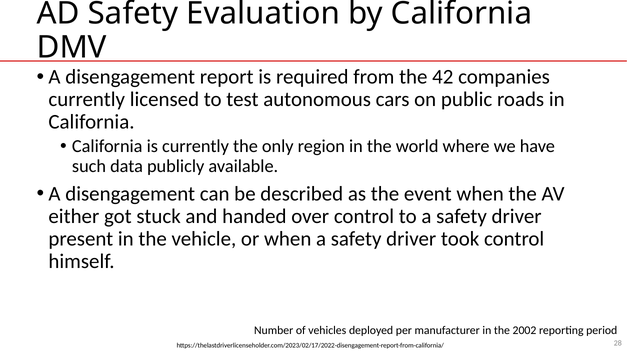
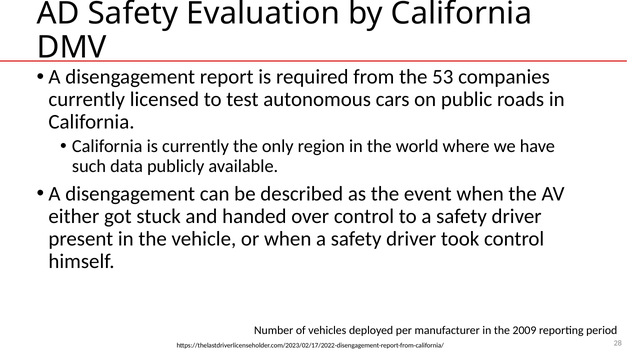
42: 42 -> 53 (443, 77)
2002: 2002 -> 2009 (524, 331)
